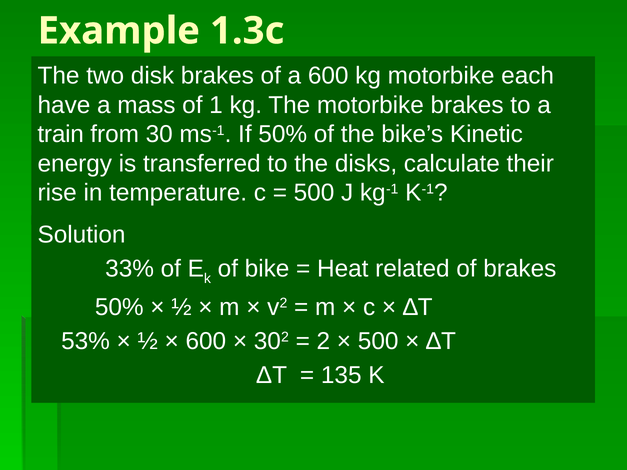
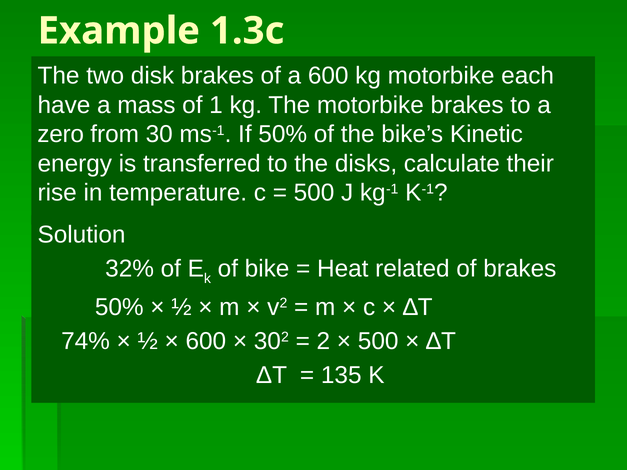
train: train -> zero (61, 134)
33%: 33% -> 32% (130, 269)
53%: 53% -> 74% (86, 341)
